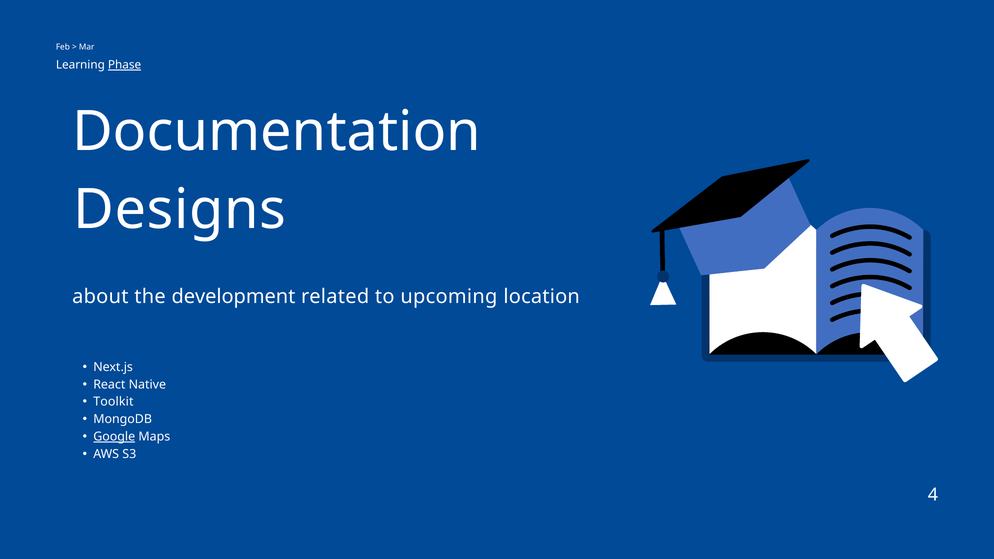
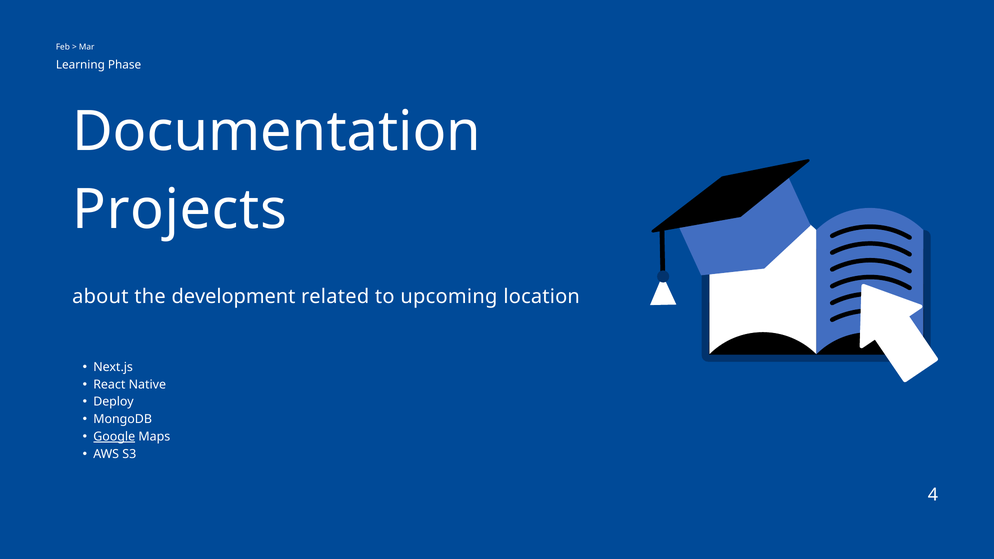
Phase underline: present -> none (125, 65)
Designs: Designs -> Projects (180, 210)
Toolkit: Toolkit -> Deploy (114, 402)
